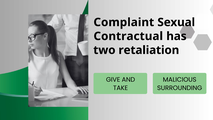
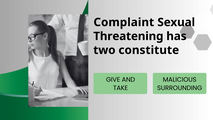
Contractual: Contractual -> Threatening (128, 36)
retaliation: retaliation -> constitute (149, 50)
